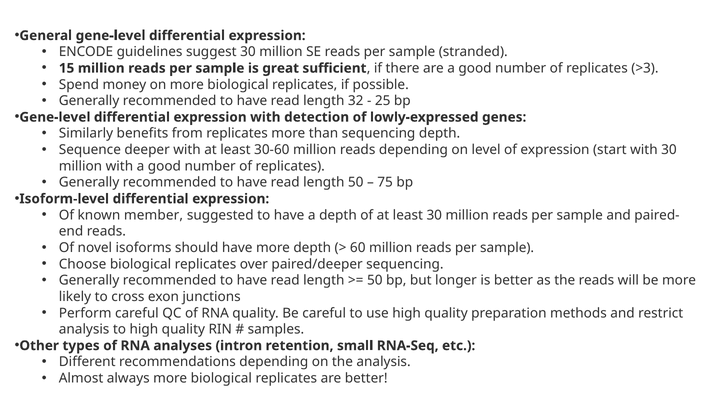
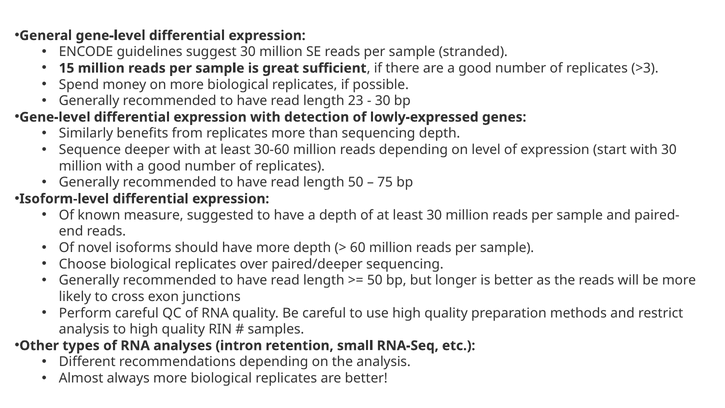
32: 32 -> 23 (356, 101)
25: 25 -> 30 (383, 101)
member: member -> measure (154, 215)
